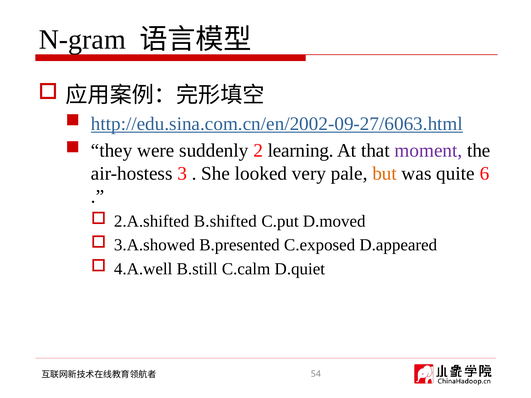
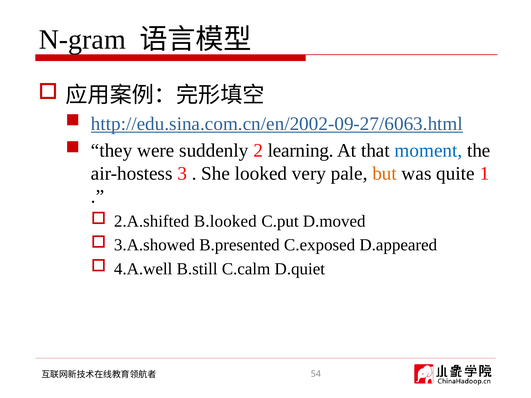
moment colour: purple -> blue (428, 151)
6: 6 -> 1 (485, 174)
B.shifted: B.shifted -> B.looked (225, 221)
